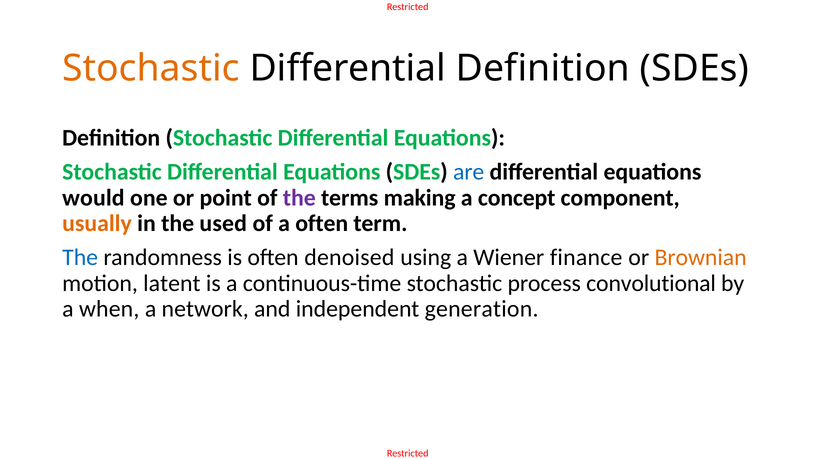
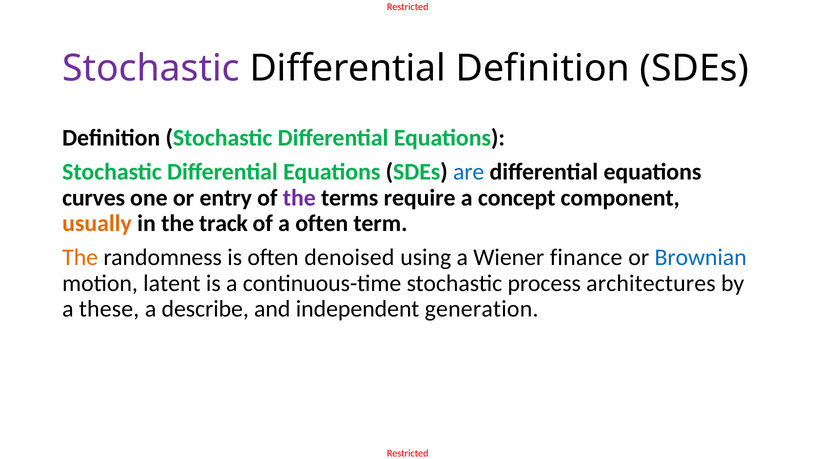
Stochastic colour: orange -> purple (151, 69)
would: would -> curves (94, 198)
point: point -> entry (226, 198)
making: making -> require (420, 198)
used: used -> track (223, 223)
The colour: blue -> orange (80, 258)
Brownian colour: orange -> blue (701, 258)
convolutional: convolutional -> architectures (651, 283)
when: when -> these (109, 309)
network: network -> describe (205, 309)
